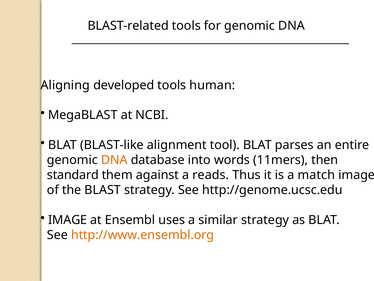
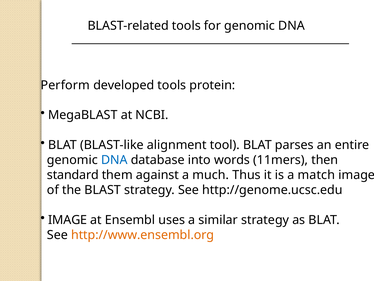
Aligning: Aligning -> Perform (65, 85)
human: human -> protein (212, 85)
DNA colour: orange -> blue (114, 160)
reads: reads -> much (211, 175)
